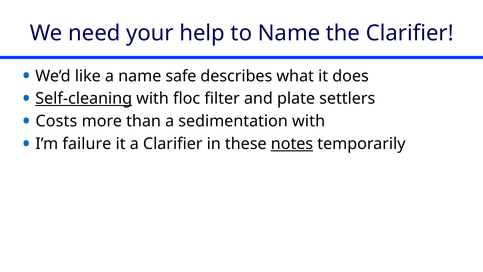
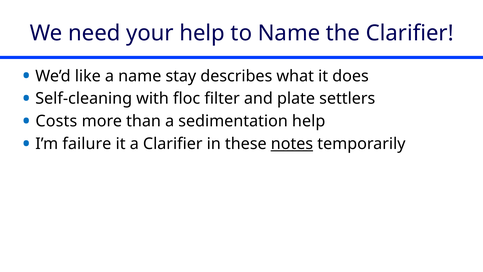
safe: safe -> stay (181, 76)
Self-cleaning underline: present -> none (84, 99)
sedimentation with: with -> help (309, 121)
